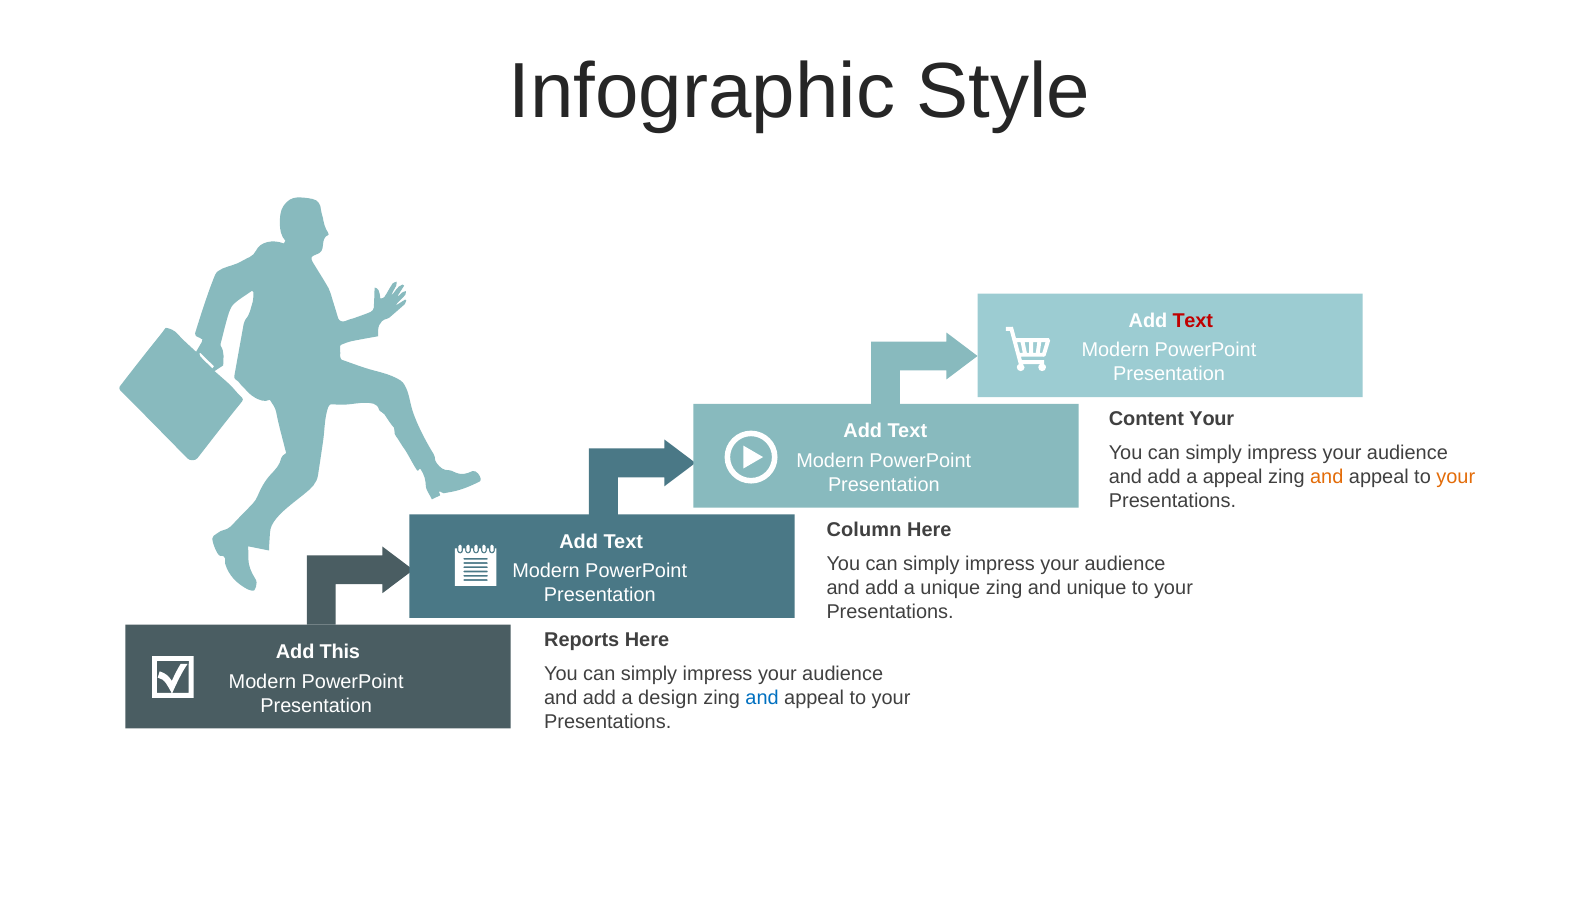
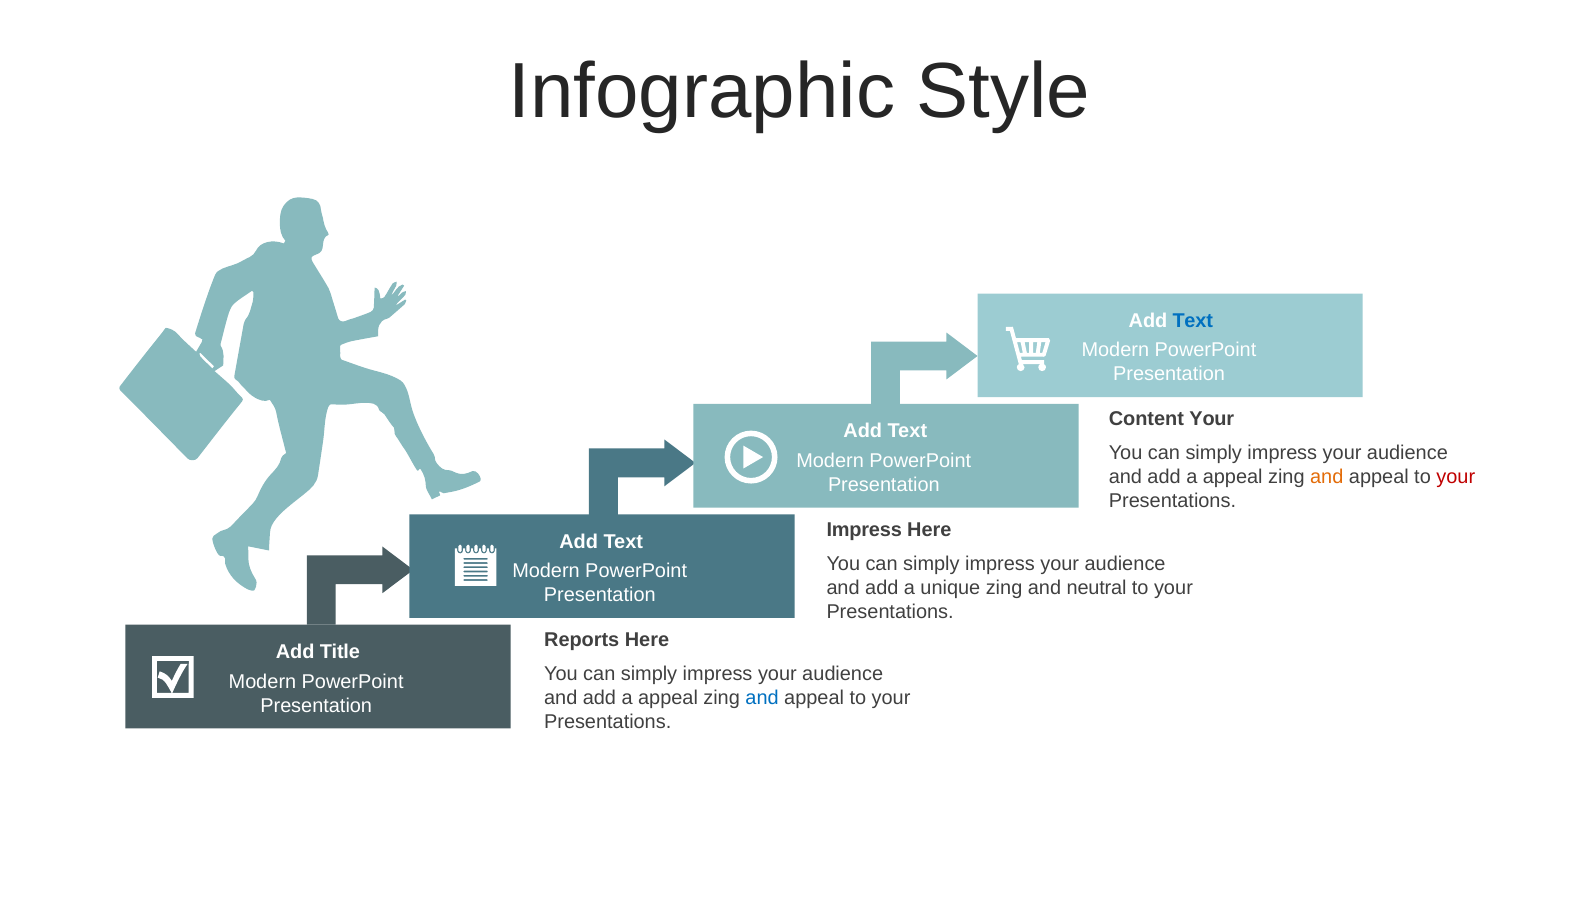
Text colour: red -> blue (1193, 320)
your colour: orange -> red (1456, 477)
Column: Column -> Impress (864, 529)
and unique: unique -> neutral (1097, 588)
This: This -> Title (340, 652)
design: design -> appeal (668, 698)
